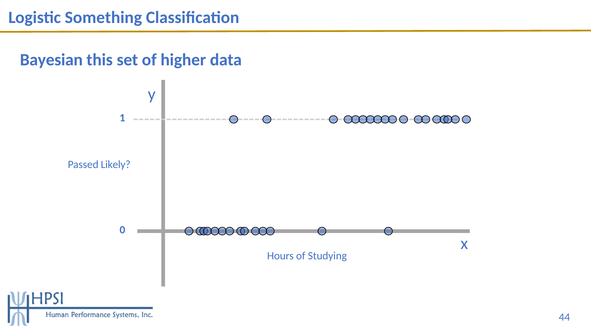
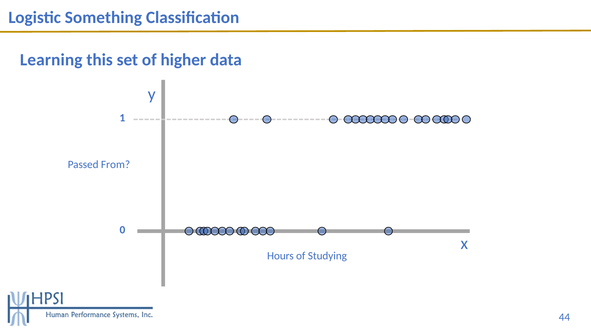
Bayesian: Bayesian -> Learning (51, 60)
Likely: Likely -> From (116, 165)
